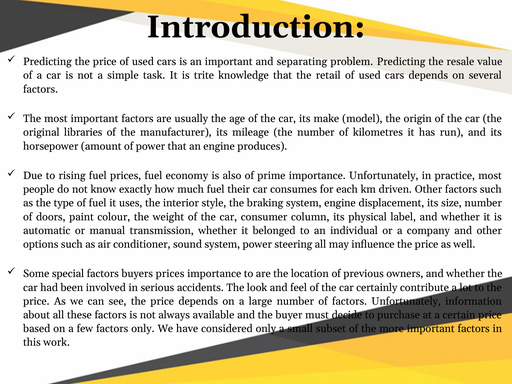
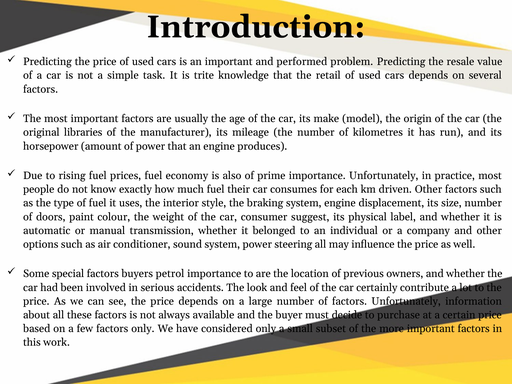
separating: separating -> performed (302, 62)
column: column -> suggest (310, 217)
buyers prices: prices -> petrol (170, 274)
